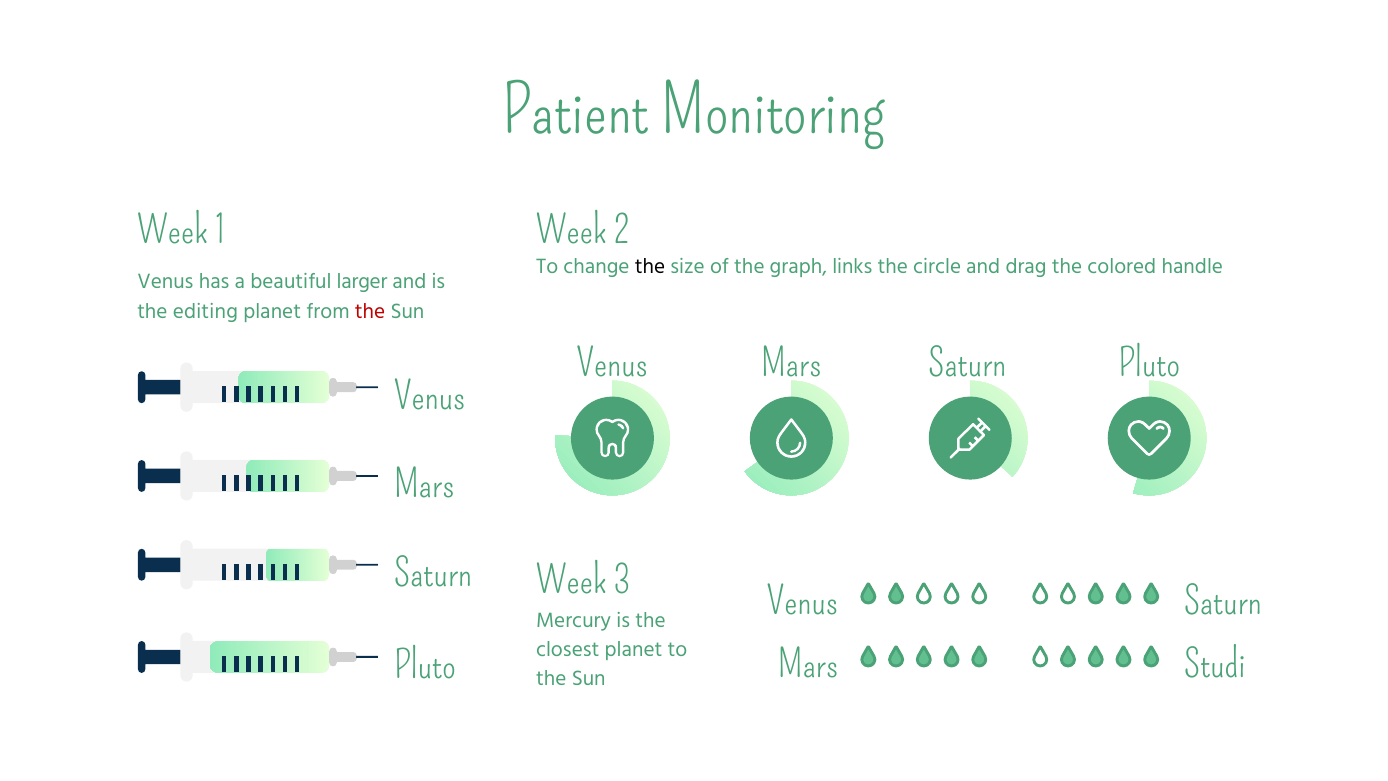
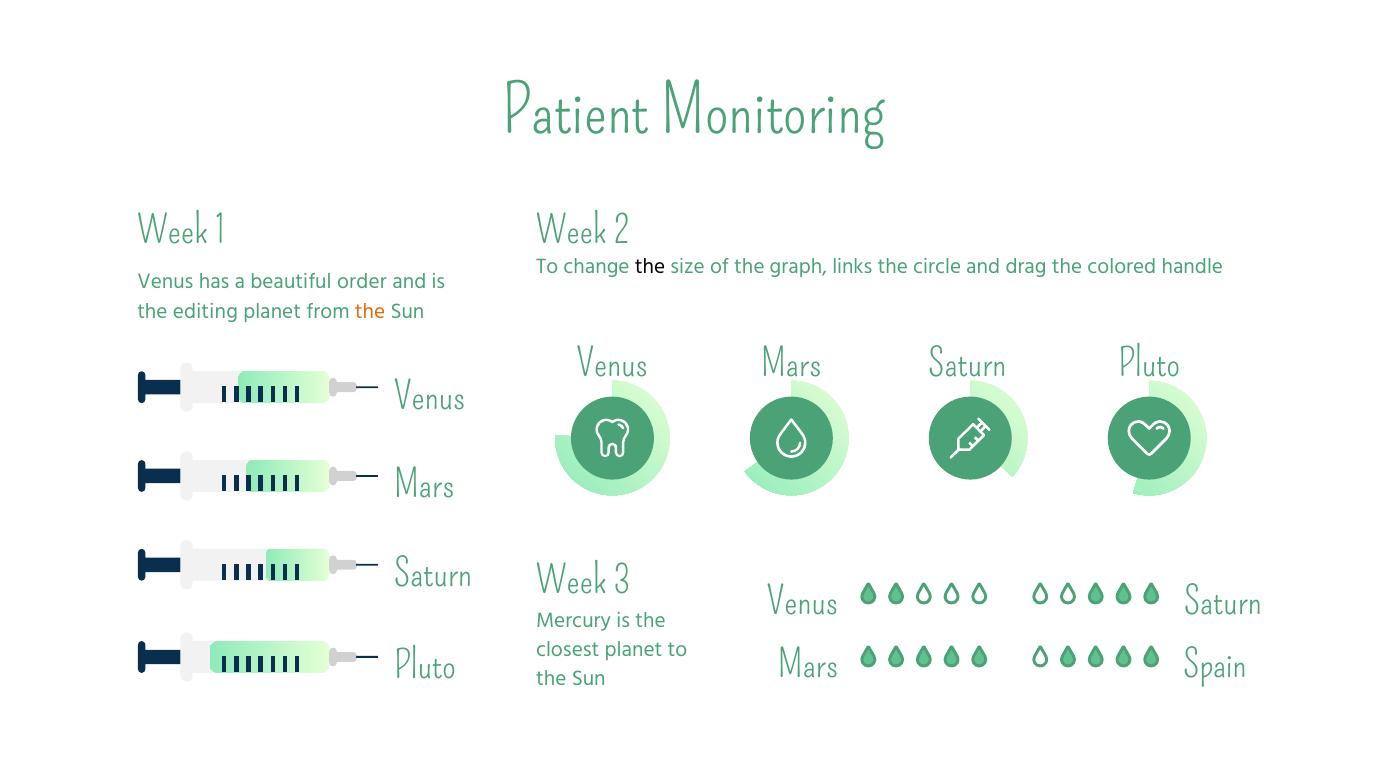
larger: larger -> order (362, 282)
the colour: red -> orange (370, 311)
Studi: Studi -> Spain (1215, 664)
